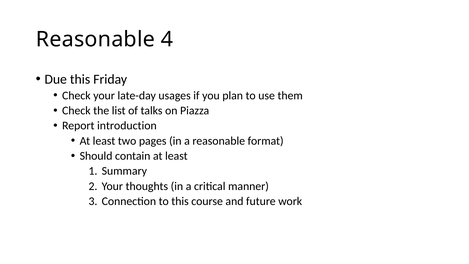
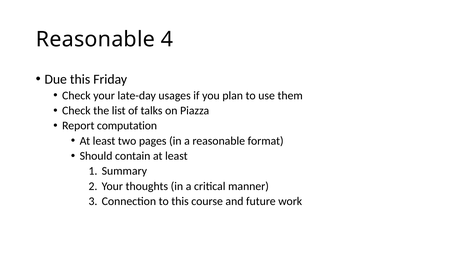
introduction: introduction -> computation (127, 126)
